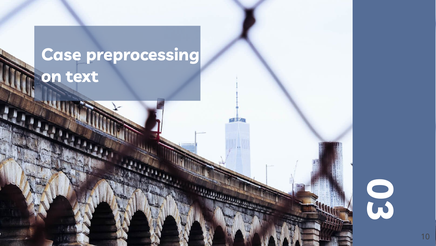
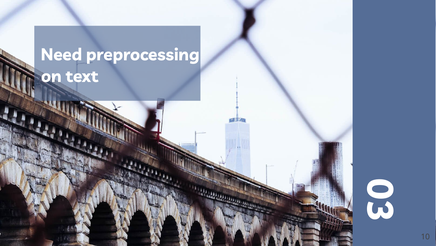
Case: Case -> Need (62, 55)
